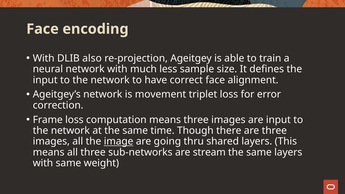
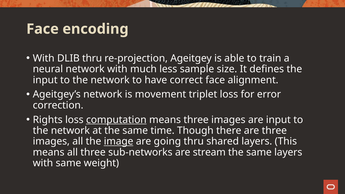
DLIB also: also -> thru (92, 58)
Frame: Frame -> Rights (48, 120)
computation underline: none -> present (116, 120)
